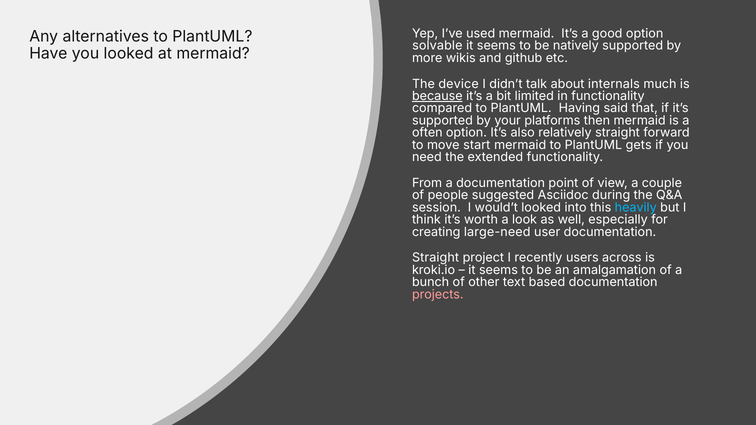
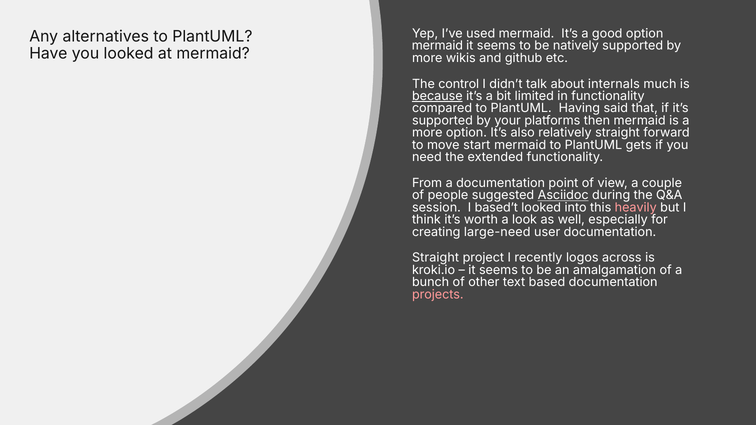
solvable: solvable -> mermaid (437, 46)
device: device -> control (459, 84)
often: often -> more (427, 133)
Asciidoc underline: none -> present (563, 195)
would’t: would’t -> based’t (496, 208)
heavily colour: light blue -> pink (636, 208)
users: users -> logos (582, 258)
